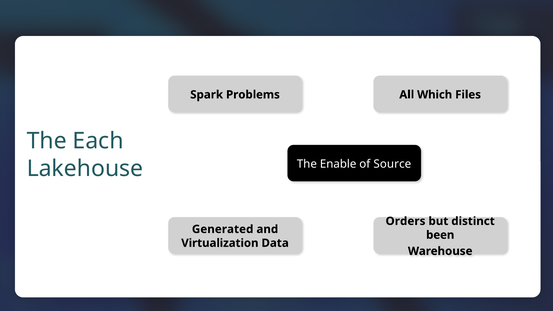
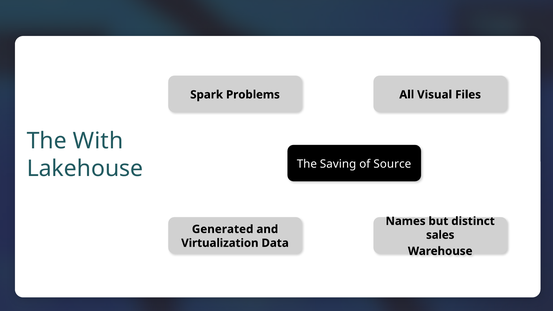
Which: Which -> Visual (435, 95)
Each: Each -> With (98, 141)
Enable: Enable -> Saving (338, 164)
Orders: Orders -> Names (406, 221)
been: been -> sales (440, 235)
